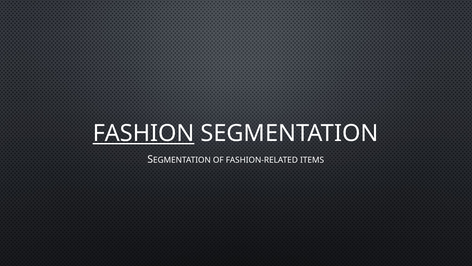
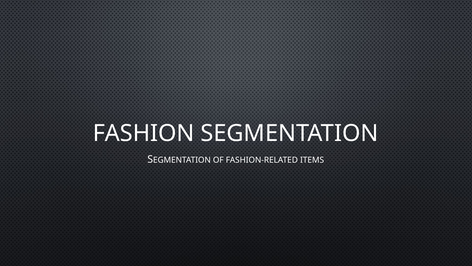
FASHION underline: present -> none (144, 133)
